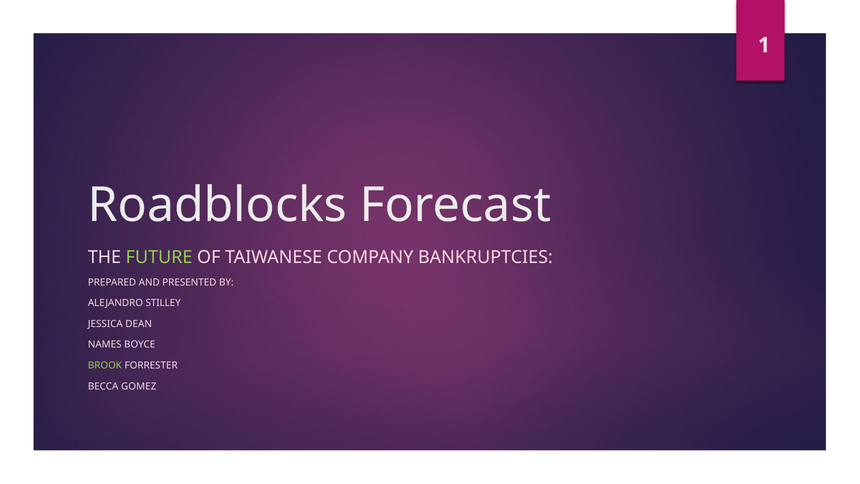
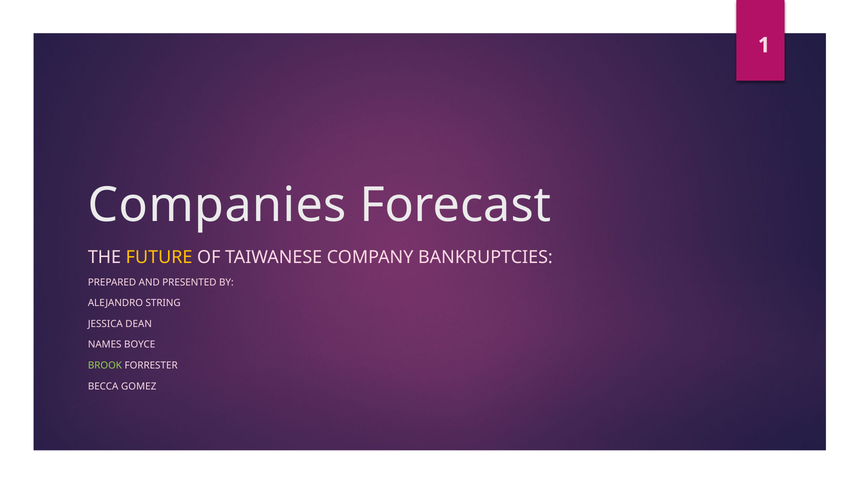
Roadblocks: Roadblocks -> Companies (217, 205)
FUTURE colour: light green -> yellow (159, 257)
STILLEY: STILLEY -> STRING (163, 303)
